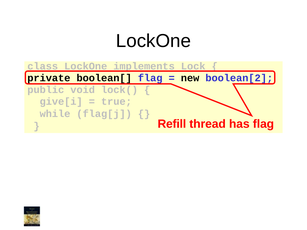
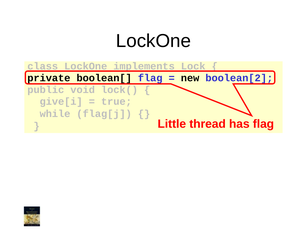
Refill: Refill -> Little (172, 124)
